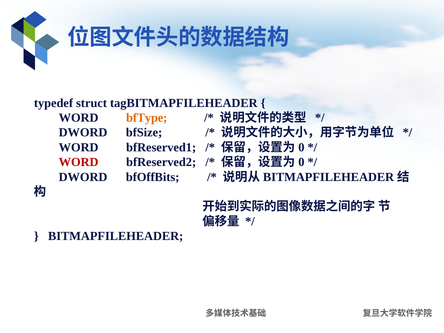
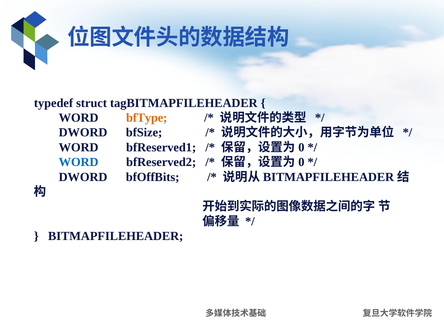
WORD colour: red -> blue (79, 162)
